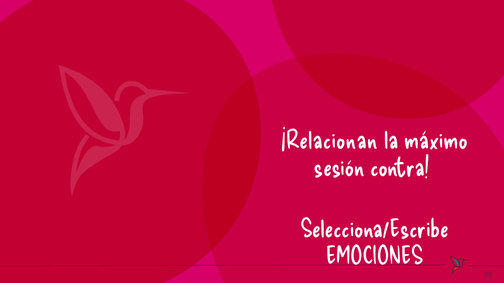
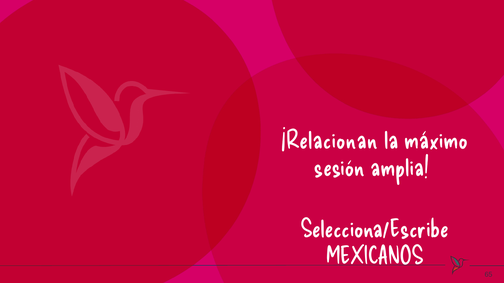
contra: contra -> amplia (400, 168)
EMOCIONES: EMOCIONES -> MEXICANOS (375, 257)
